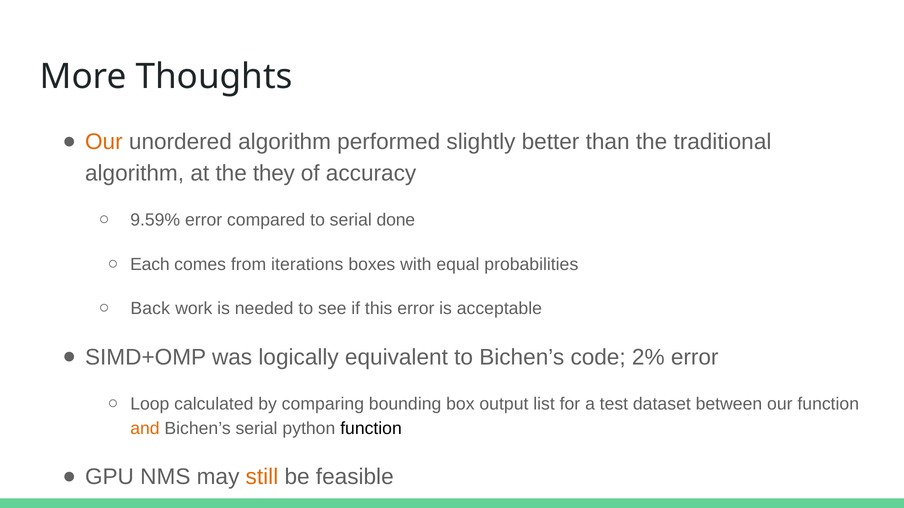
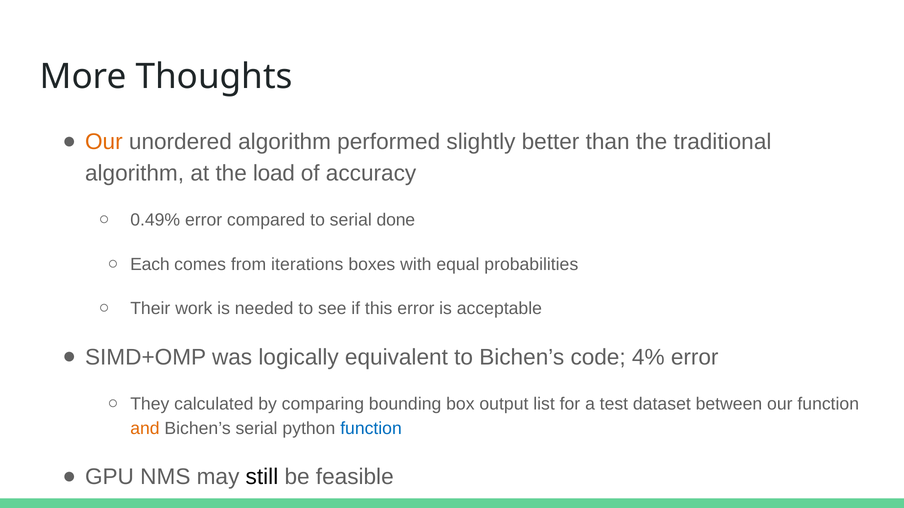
they: they -> load (274, 173)
9.59%: 9.59% -> 0.49% (155, 220)
Back: Back -> Their (150, 309)
2%: 2% -> 4% (648, 358)
Loop: Loop -> They (150, 404)
function colour: black -> blue (371, 429)
still colour: orange -> black (262, 477)
